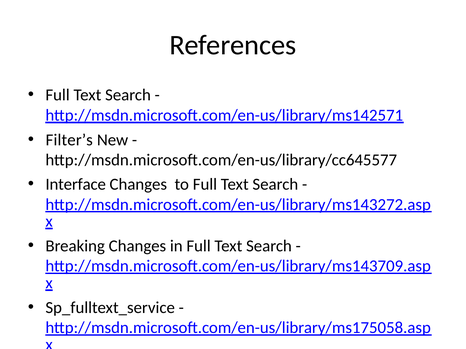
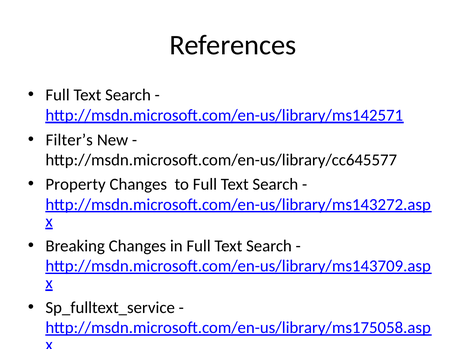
Interface: Interface -> Property (76, 185)
